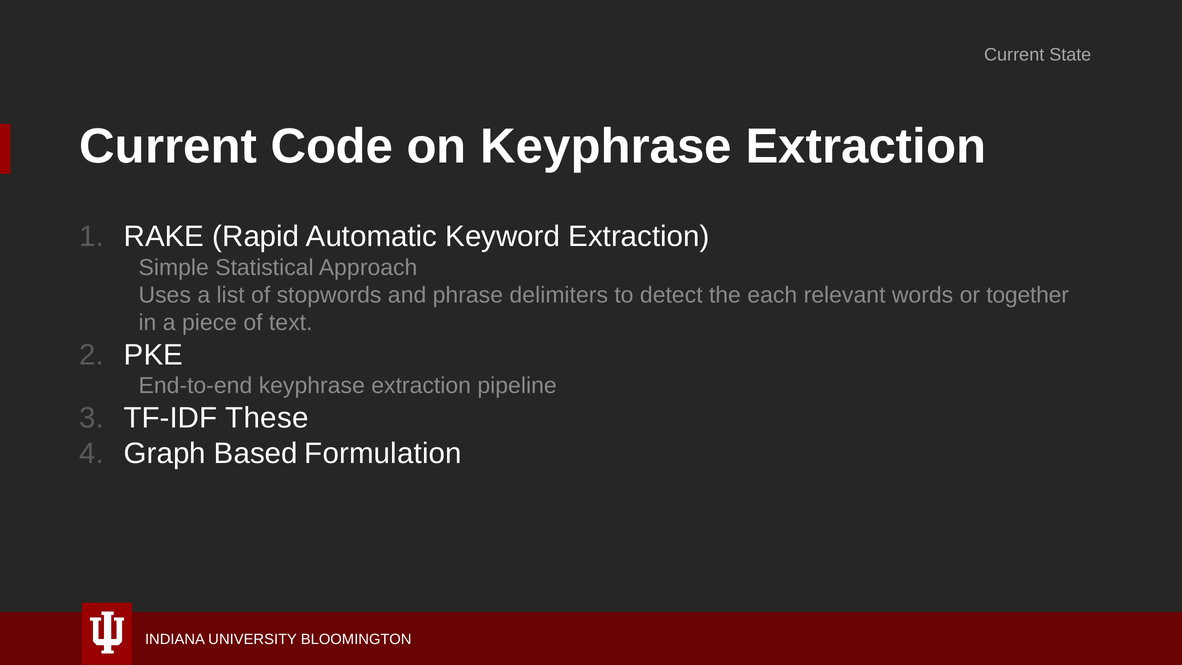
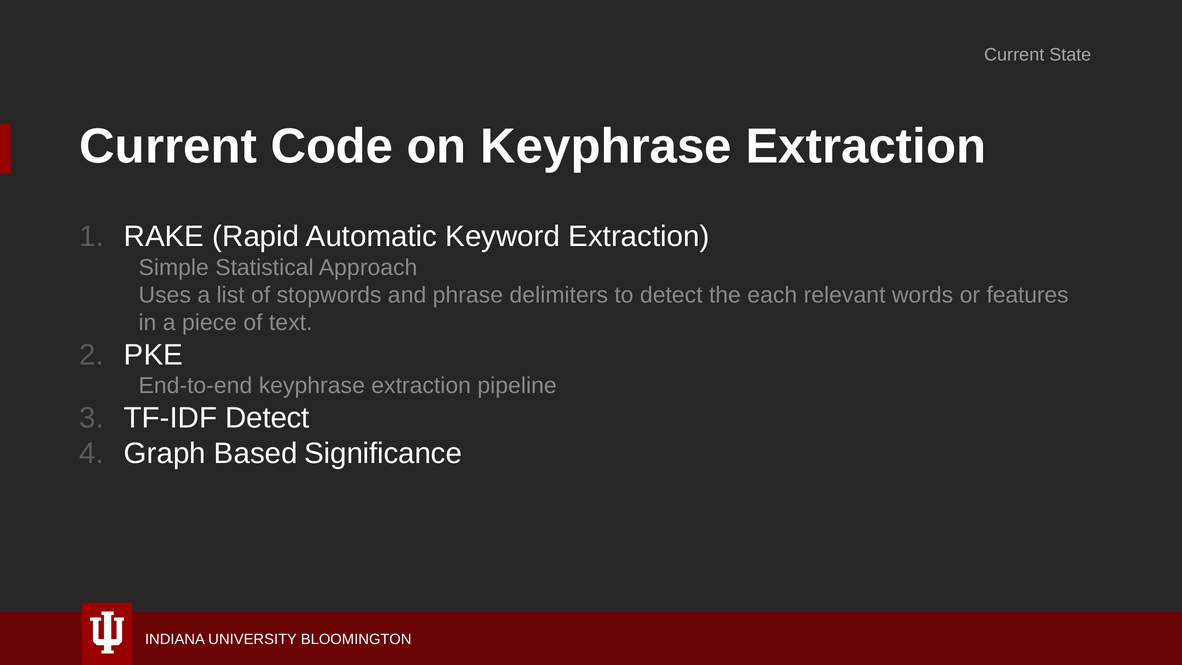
together: together -> features (1028, 295)
TF-IDF These: These -> Detect (267, 418)
Formulation: Formulation -> Significance (383, 453)
